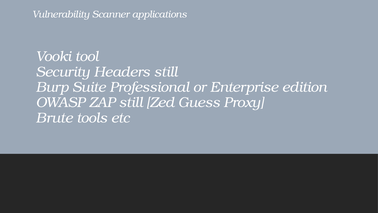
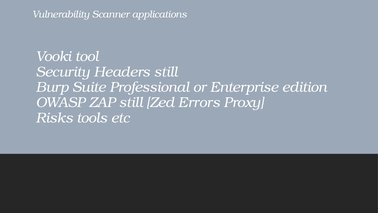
Guess: Guess -> Errors (199, 102)
Brute: Brute -> Risks (54, 118)
